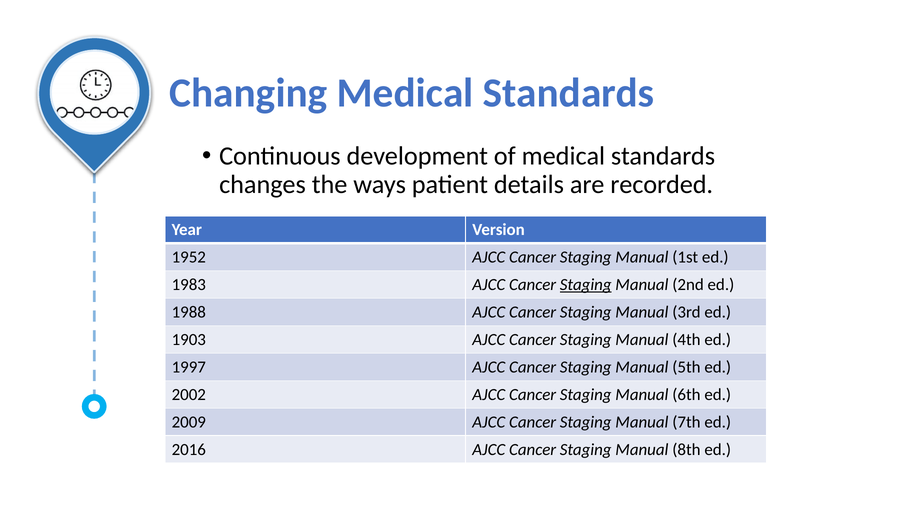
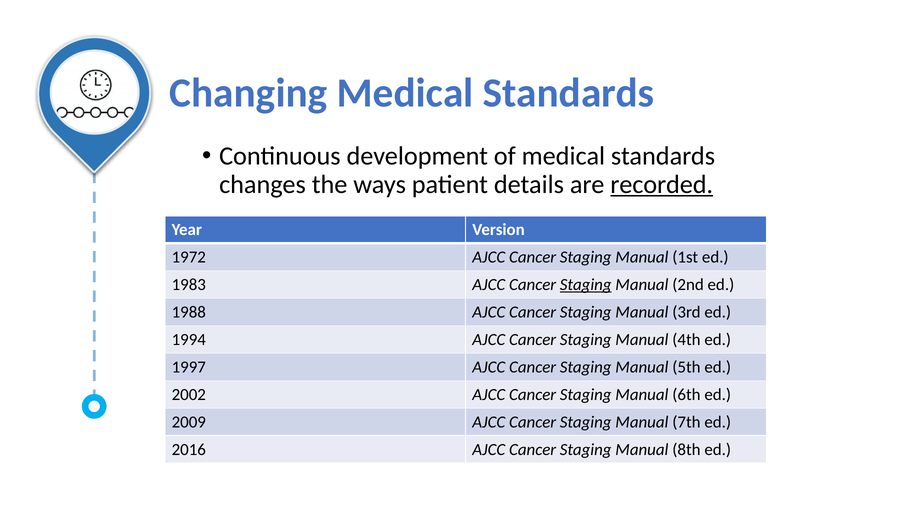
recorded underline: none -> present (662, 184)
1952: 1952 -> 1972 (189, 257)
1903: 1903 -> 1994 (189, 339)
